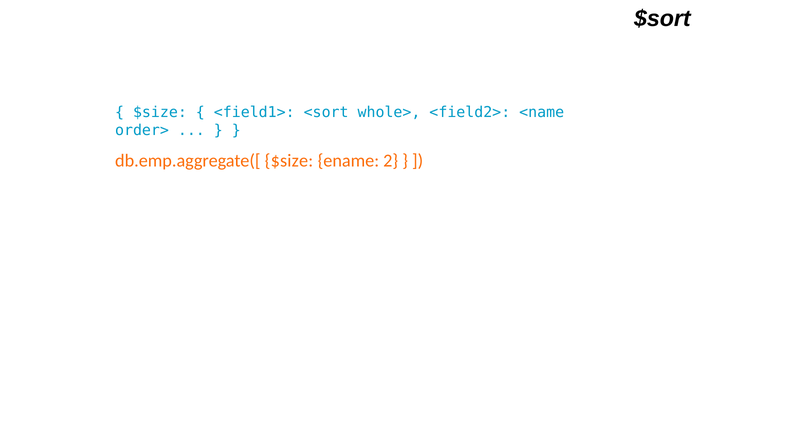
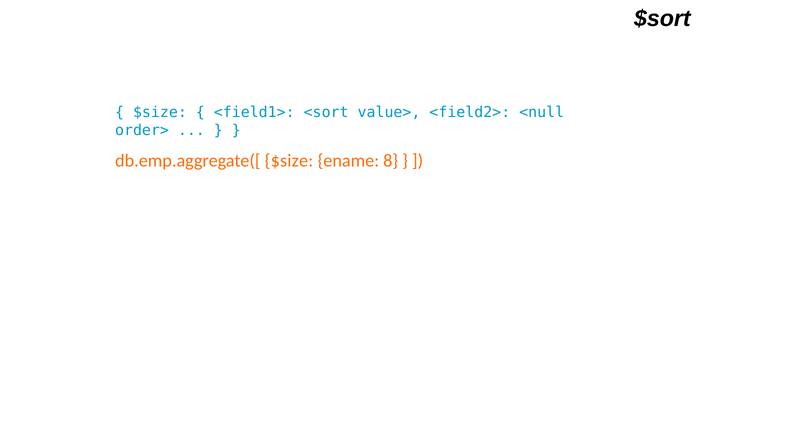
whole>: whole> -> value> (389, 112)
<name: <name -> <null (542, 112)
2: 2 -> 8 (391, 161)
